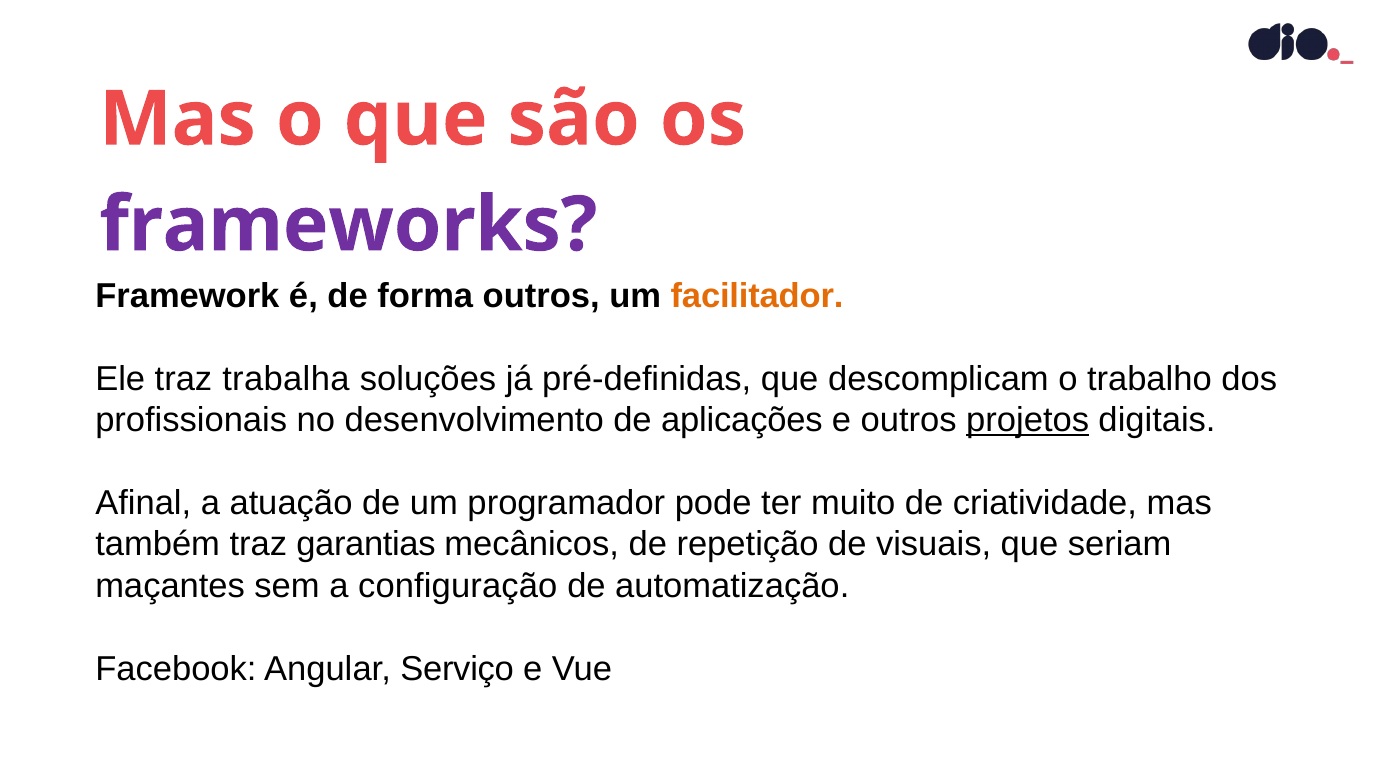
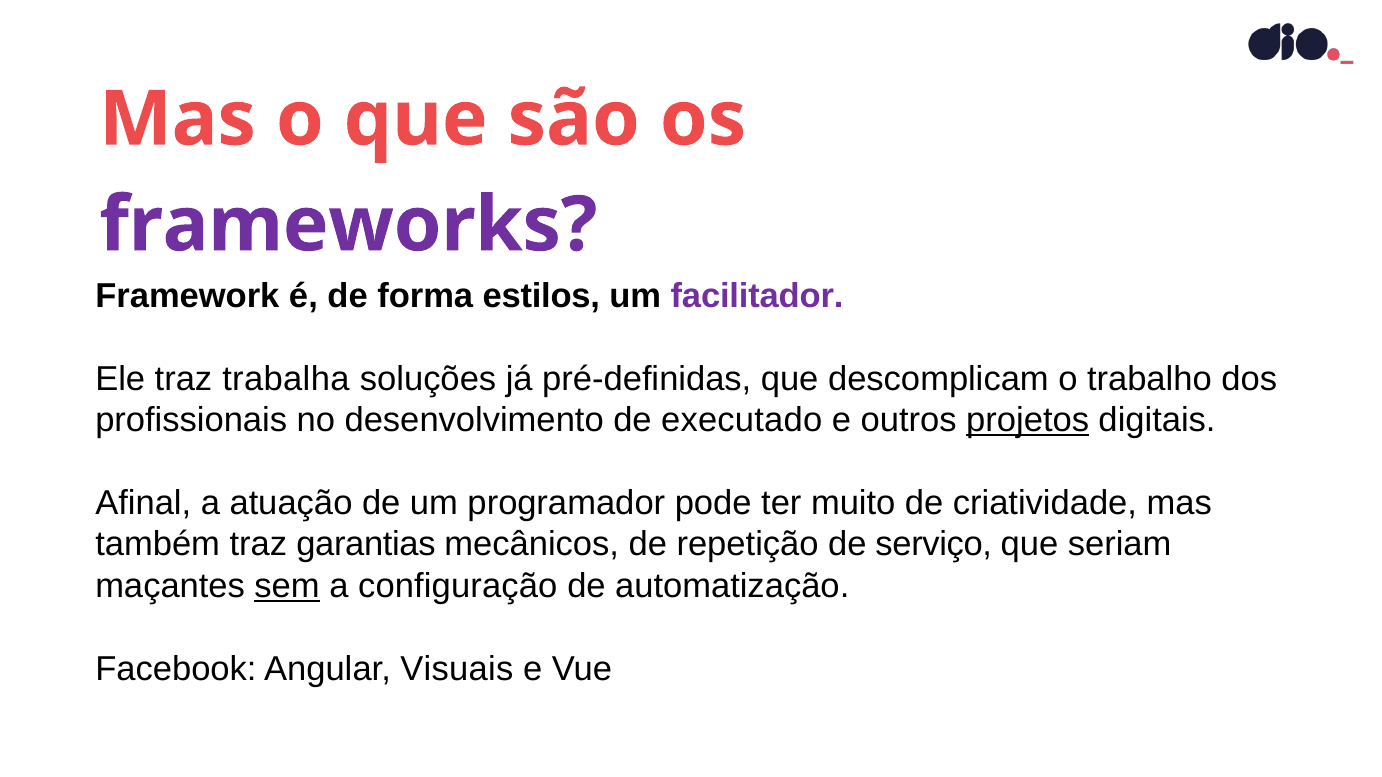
forma outros: outros -> estilos (541, 296)
facilitador colour: orange -> purple (757, 296)
aplicações: aplicações -> executado (742, 421)
visuais: visuais -> serviço (934, 545)
sem underline: none -> present (287, 586)
Serviço: Serviço -> Visuais (457, 669)
